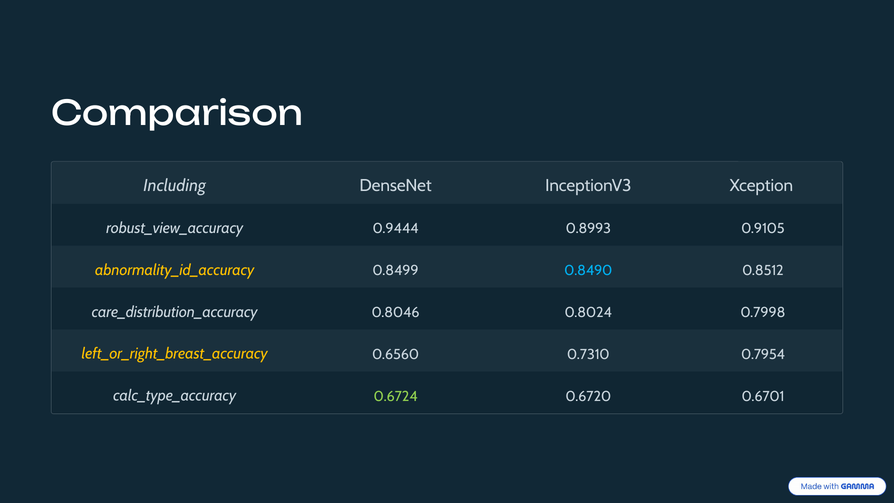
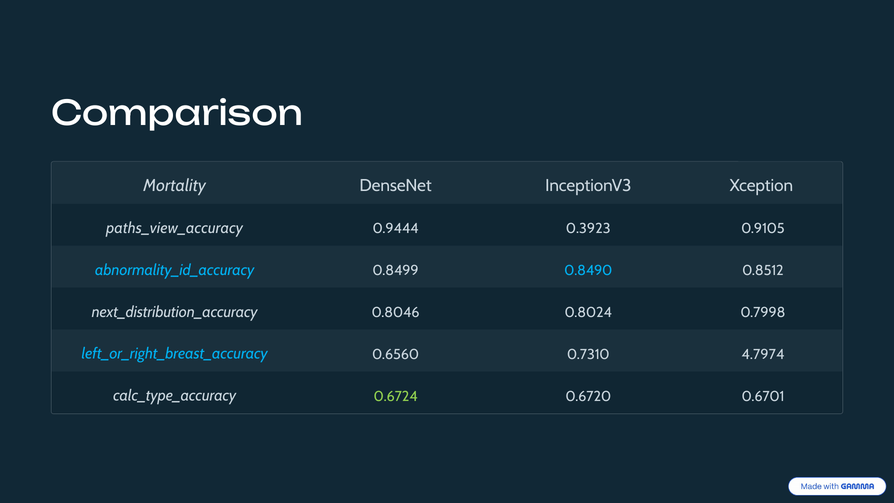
Including: Including -> Mortality (175, 185)
robust_view_accuracy: robust_view_accuracy -> paths_view_accuracy (175, 228)
0.8993: 0.8993 -> 0.3923 (588, 229)
abnormality_id_accuracy colour: yellow -> light blue (175, 270)
care_distribution_accuracy: care_distribution_accuracy -> next_distribution_accuracy (175, 312)
left_or_right_breast_accuracy colour: yellow -> light blue (175, 354)
0.7954: 0.7954 -> 4.7974 (763, 354)
